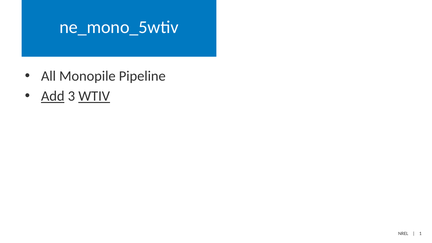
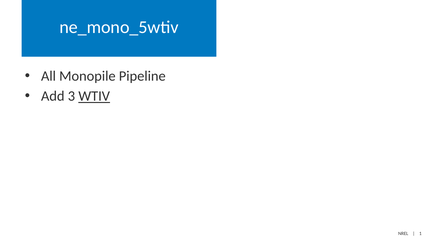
Add underline: present -> none (53, 96)
